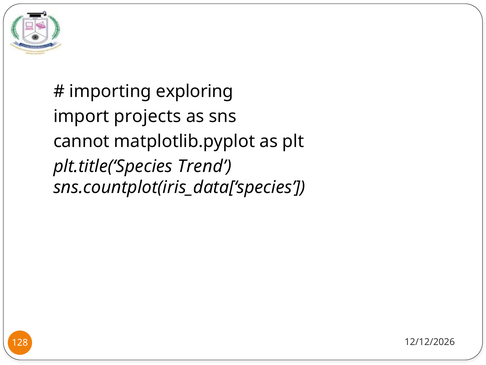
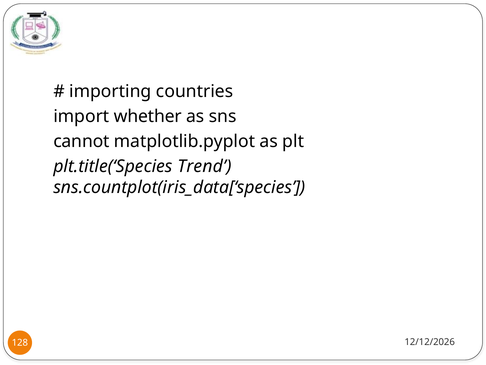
exploring: exploring -> countries (195, 91)
projects: projects -> whether (148, 116)
